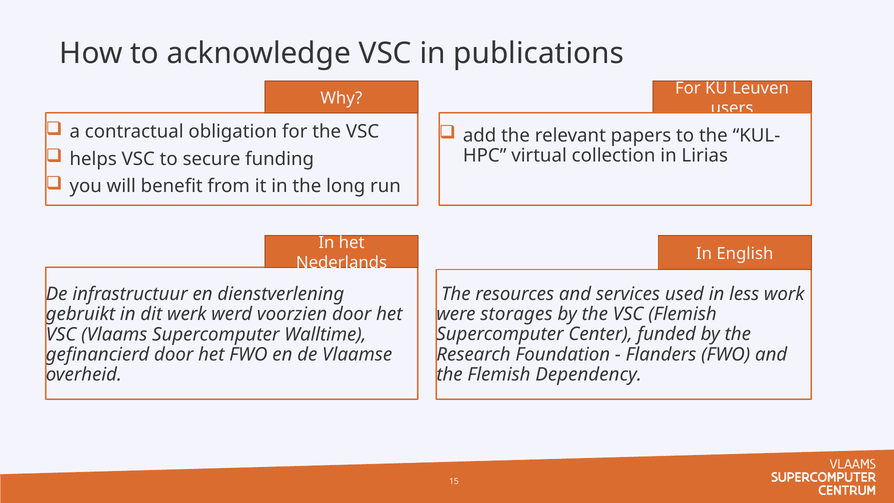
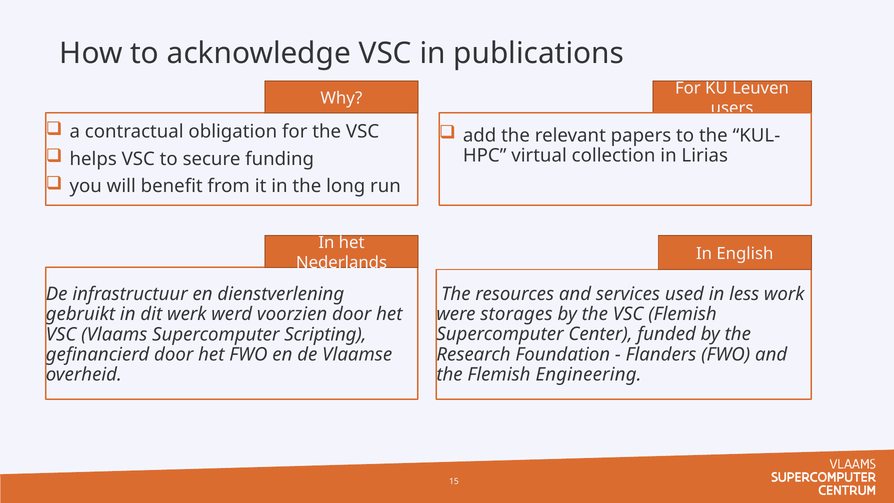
Walltime: Walltime -> Scripting (325, 334)
Dependency: Dependency -> Engineering (589, 374)
